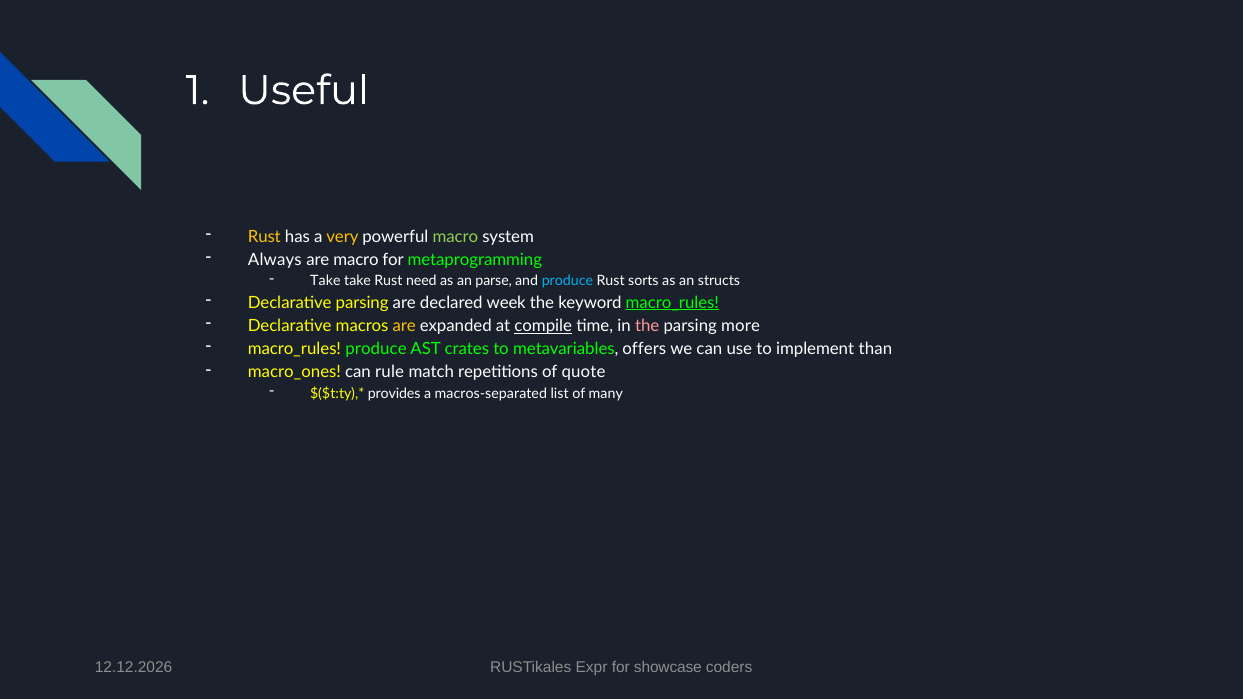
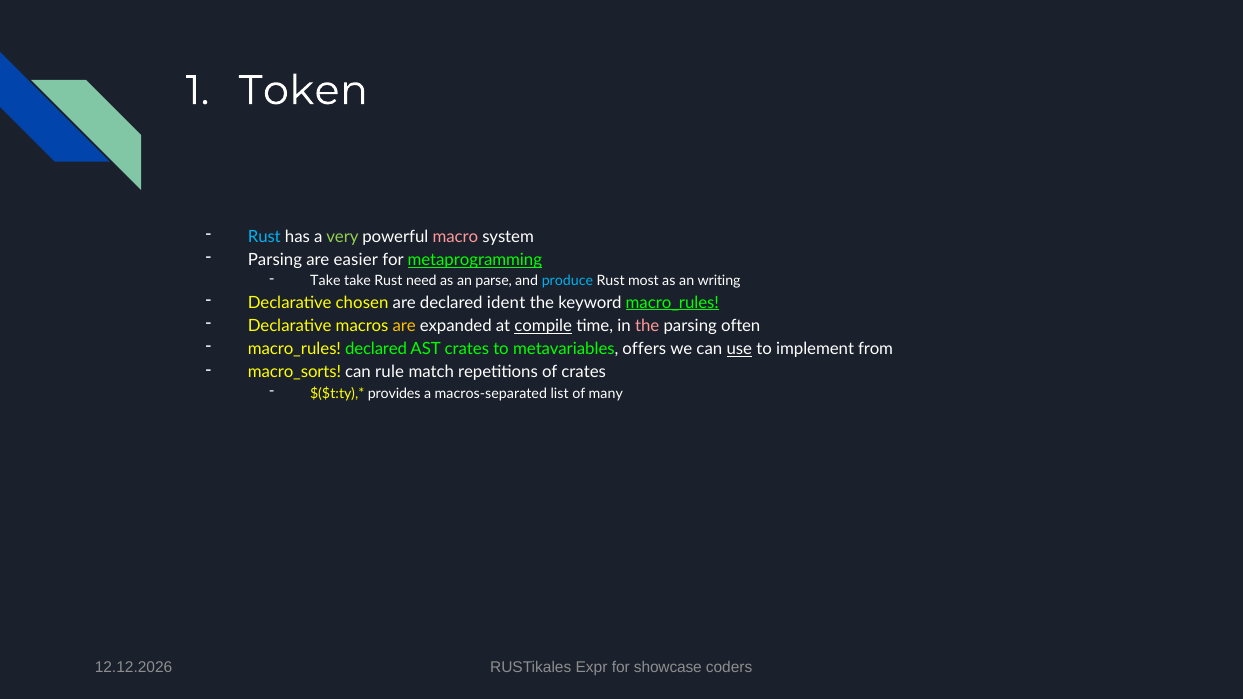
Useful: Useful -> Token (303, 91)
Rust colour: yellow -> light blue (264, 237)
very colour: yellow -> light green (342, 237)
macro colour: light green -> pink (455, 237)
Always: Always -> Parsing (275, 260)
are macro: macro -> easier (356, 260)
metaprogramming underline: none -> present (475, 260)
sorts: sorts -> most (643, 281)
structs: structs -> writing (719, 281)
Declarative parsing: parsing -> chosen (362, 303)
week: week -> ident (506, 303)
more: more -> often (741, 326)
macro_rules produce: produce -> declared (376, 349)
use underline: none -> present (739, 349)
than: than -> from (876, 349)
macro_ones: macro_ones -> macro_sorts (294, 373)
of quote: quote -> crates (584, 373)
